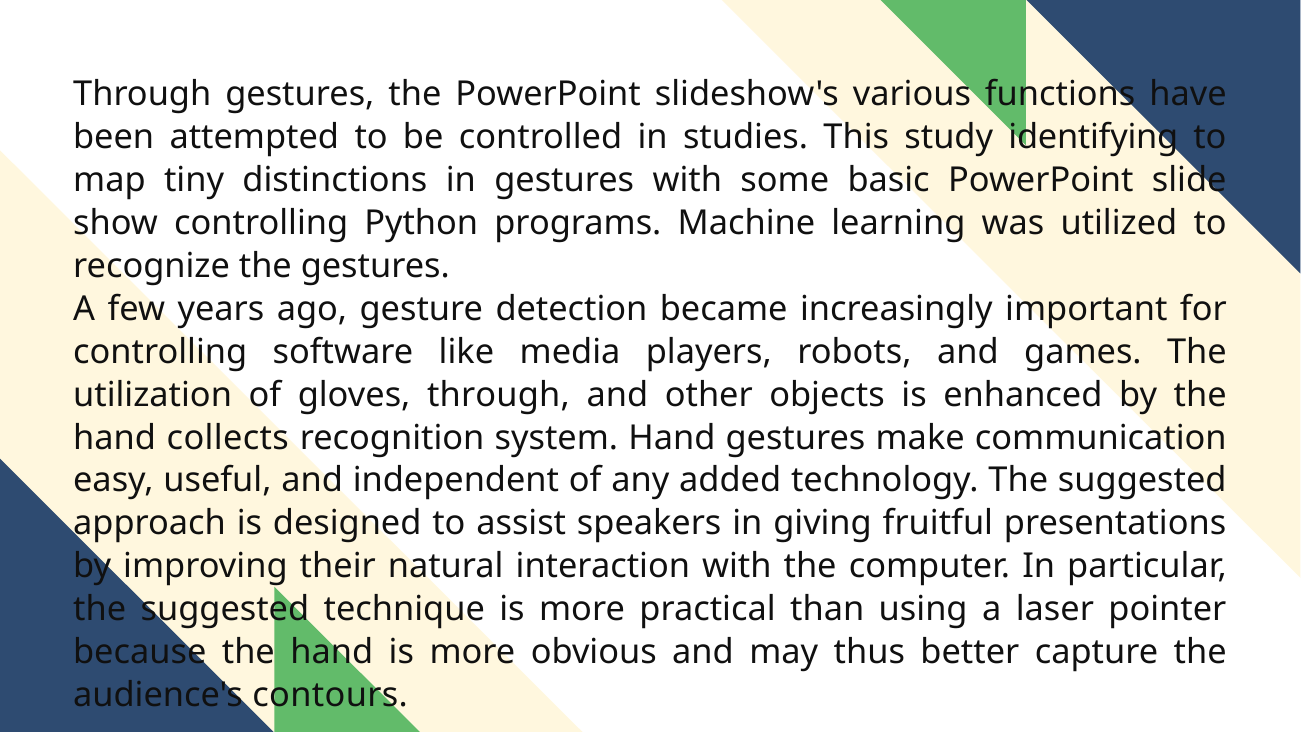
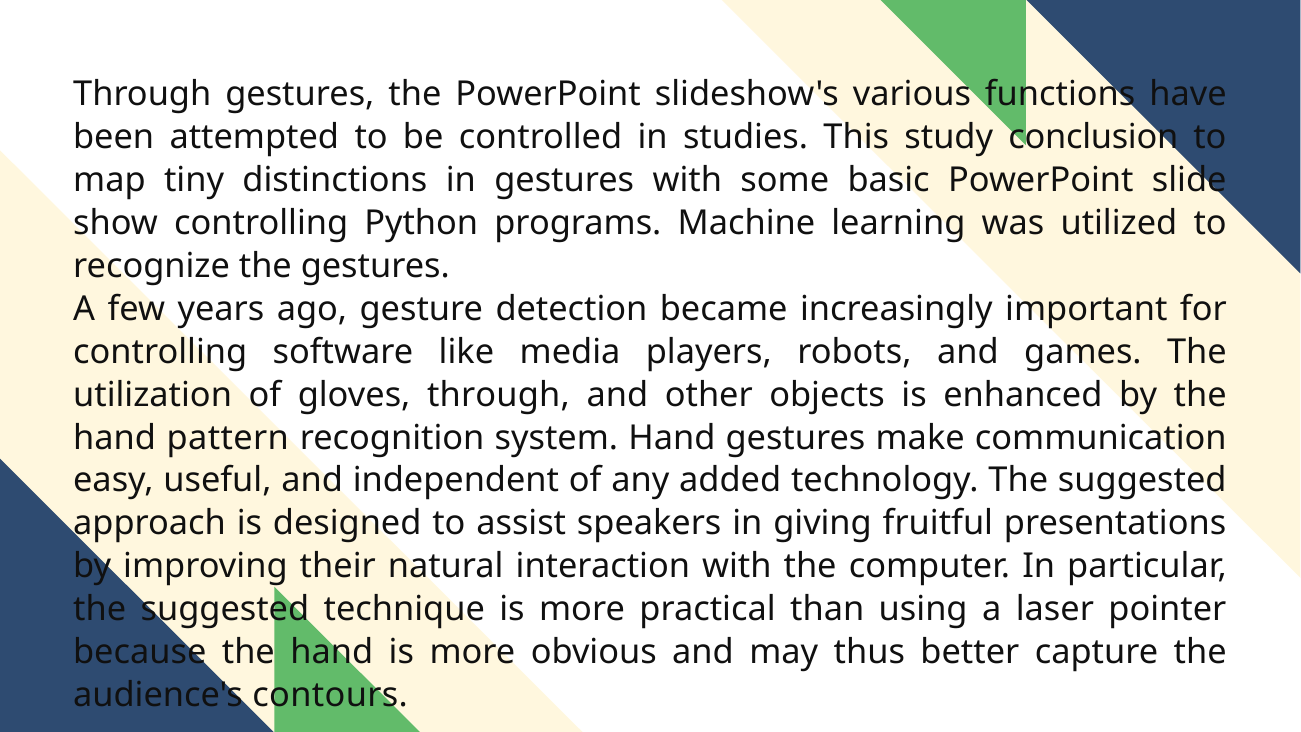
identifying: identifying -> conclusion (1093, 137)
collects: collects -> pattern (228, 438)
